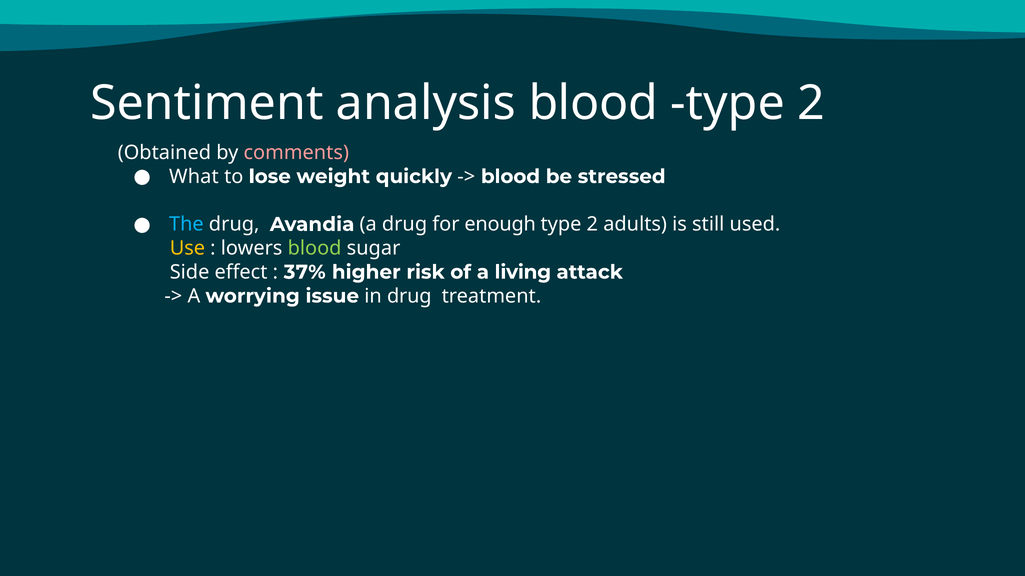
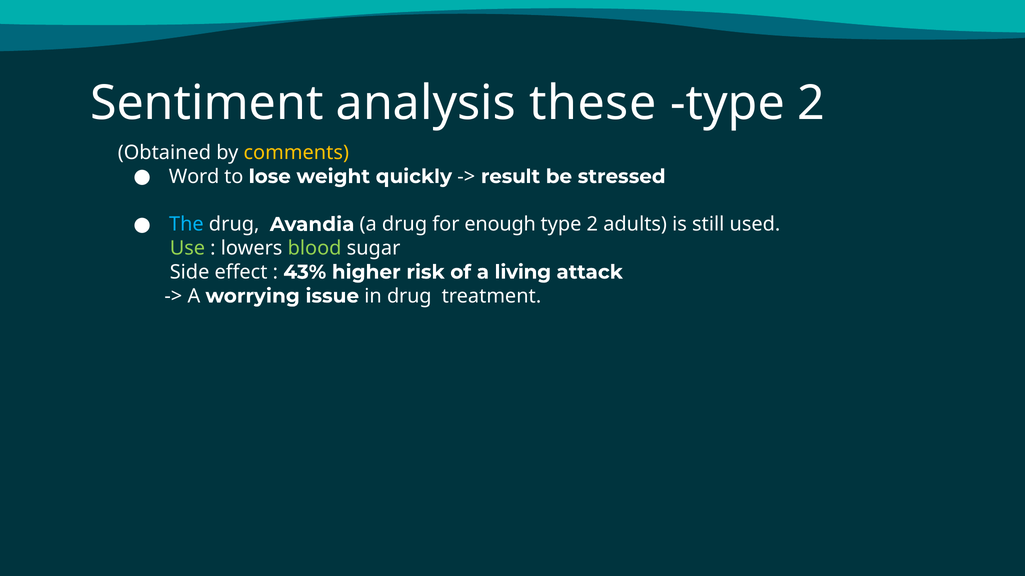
analysis blood: blood -> these (593, 103)
comments colour: pink -> yellow (296, 153)
What: What -> Word (194, 177)
blood: blood -> result (511, 177)
Use colour: yellow -> light green (187, 248)
37%: 37% -> 43% (305, 272)
